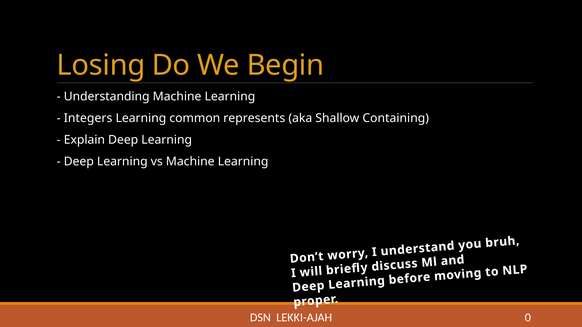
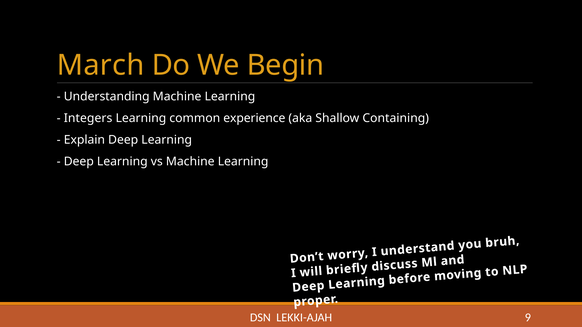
Losing: Losing -> March (101, 65)
represents: represents -> experience (254, 118)
0: 0 -> 9 (528, 318)
